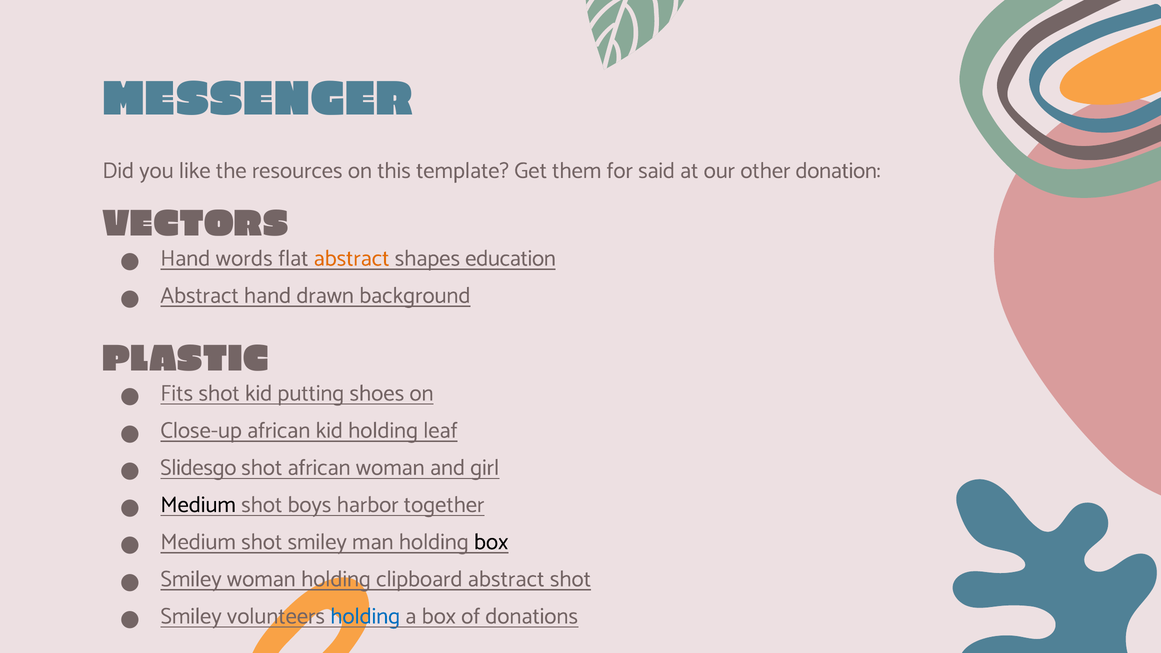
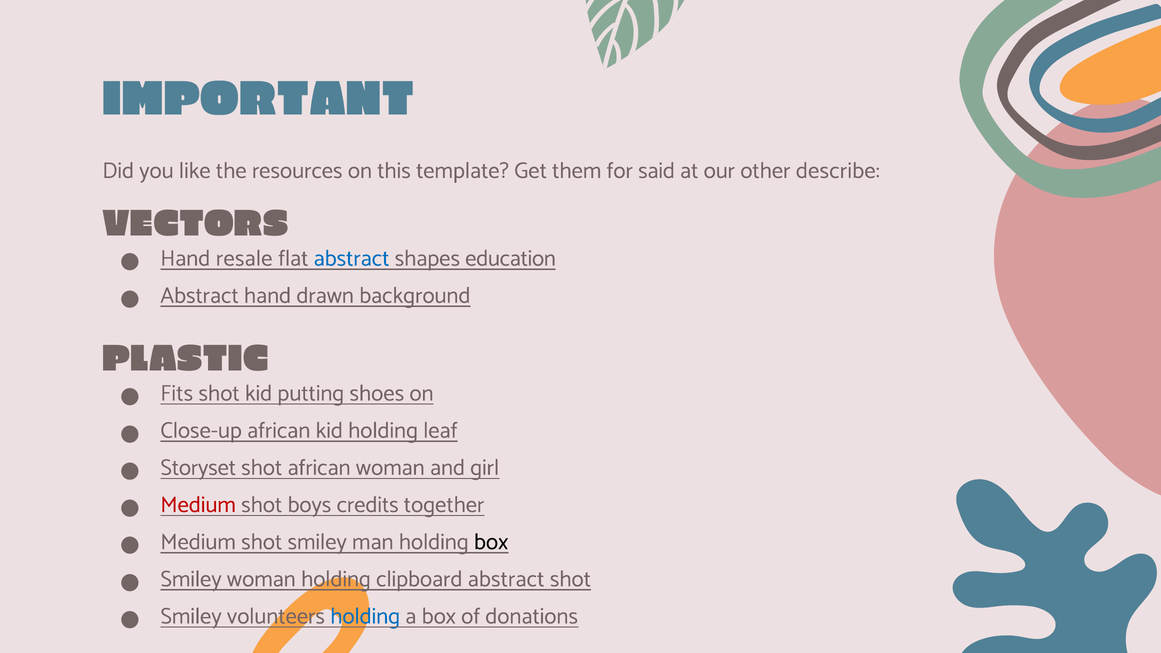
MESSENGER: MESSENGER -> IMPORTANT (258, 99)
donation: donation -> describe (838, 170)
words: words -> resale (244, 258)
abstract colour: orange -> blue (352, 258)
Slidesgo: Slidesgo -> Storyset (198, 467)
Medium colour: black -> red (198, 505)
harbor: harbor -> credits (368, 505)
